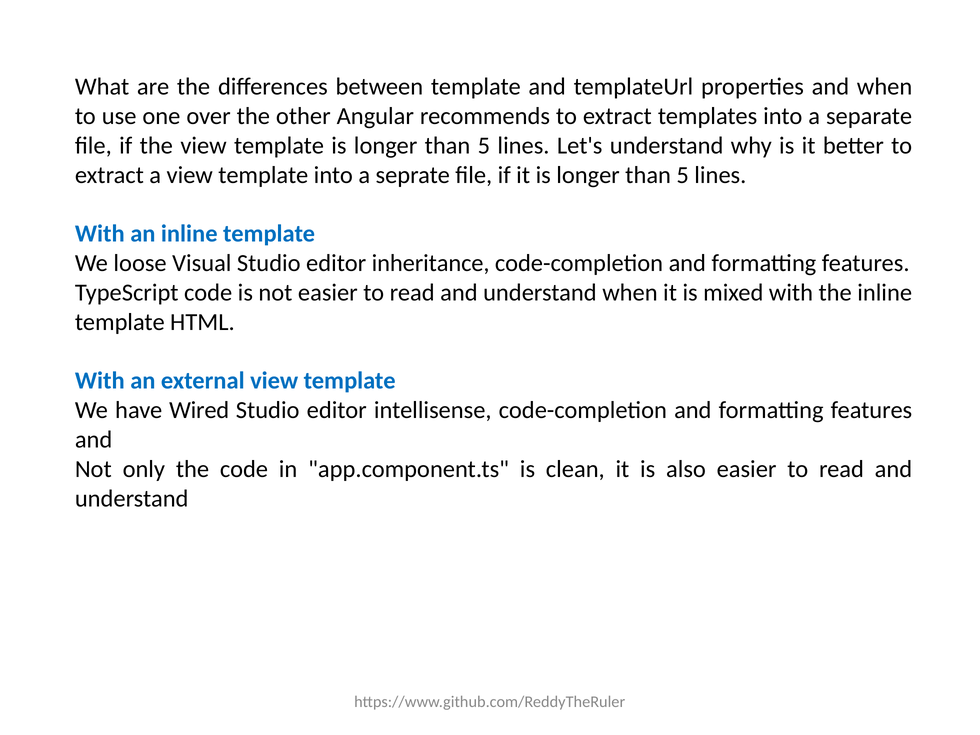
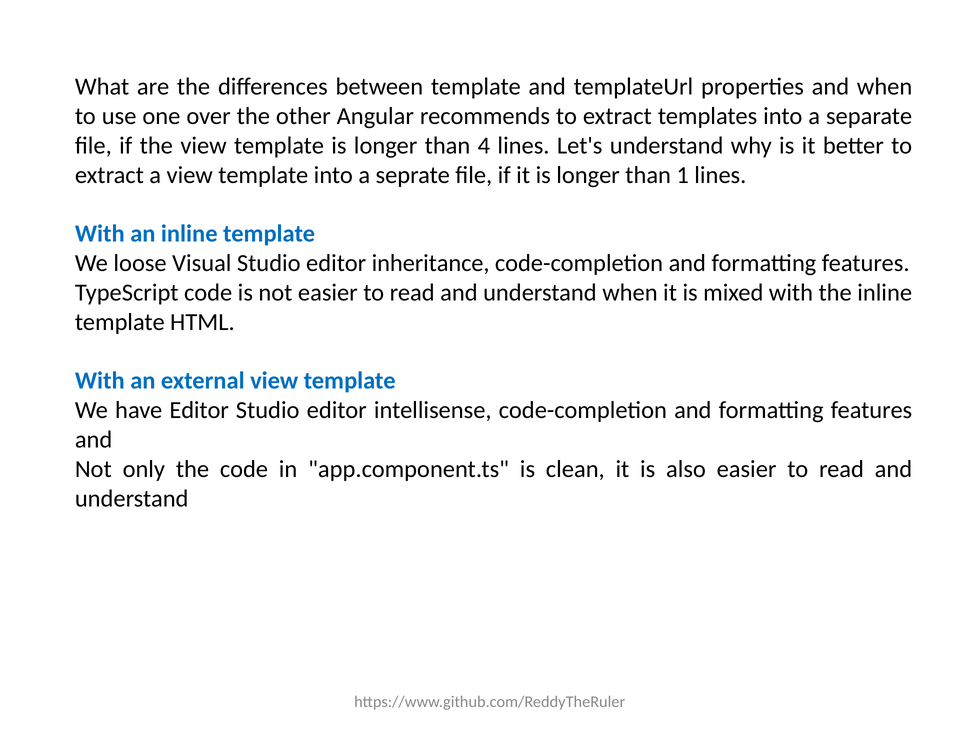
5: 5 -> 4 (484, 146)
5: 5 -> 1 (683, 175)
have Wired: Wired -> Editor (199, 410)
